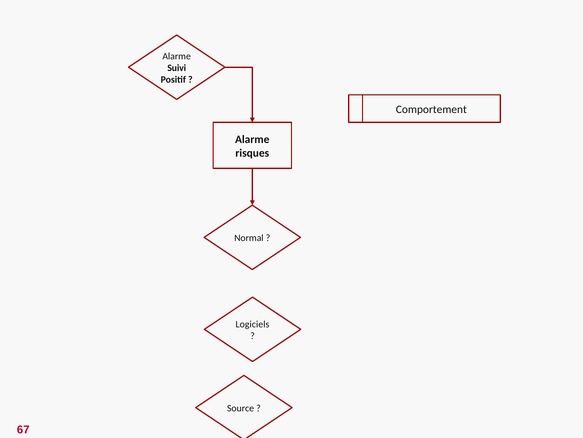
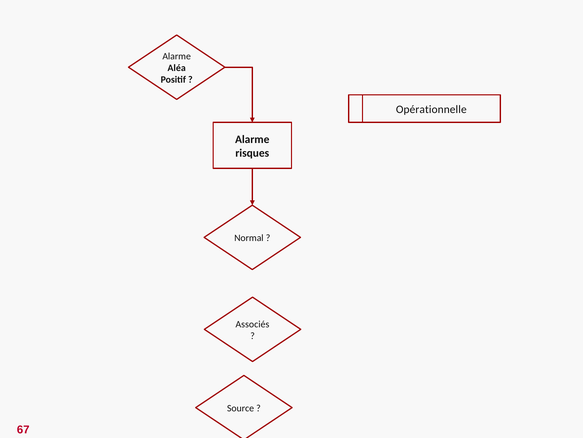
Suivi: Suivi -> Aléa (177, 68)
Comportement: Comportement -> Opérationnelle (431, 109)
Logiciels: Logiciels -> Associés (252, 324)
